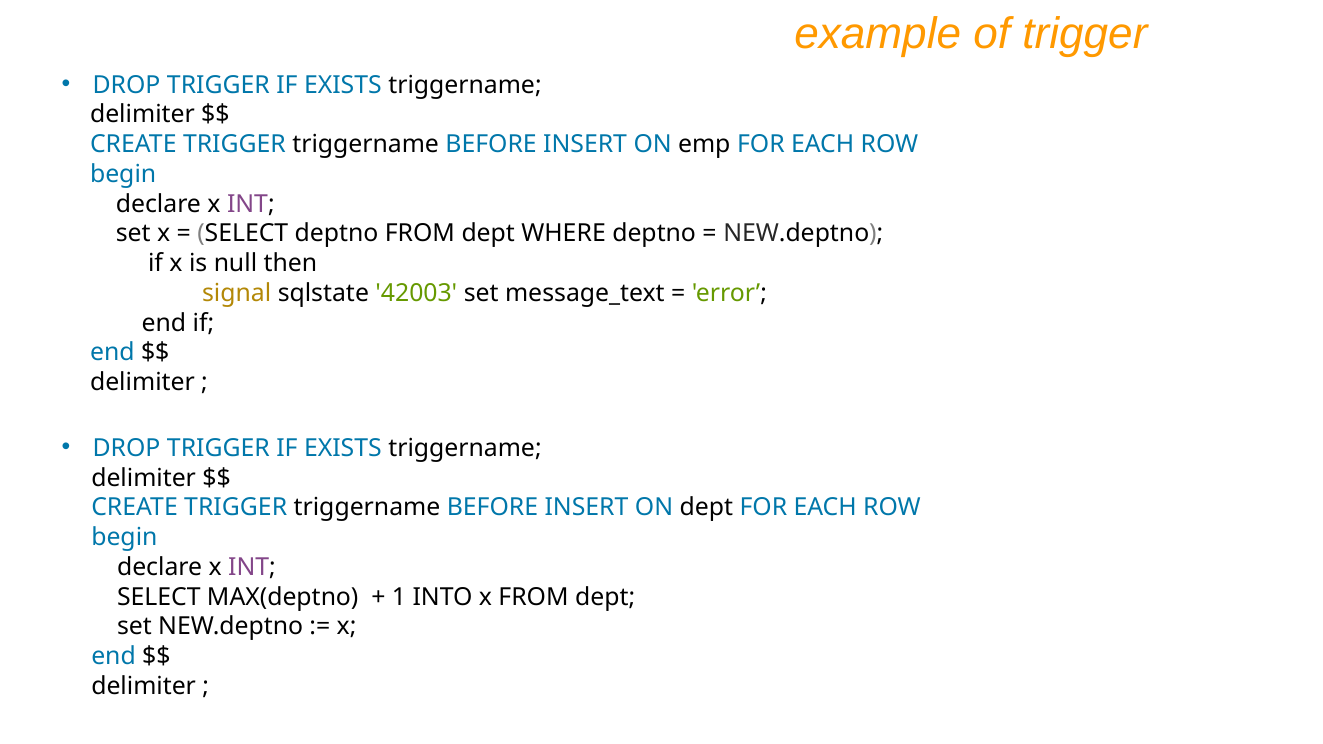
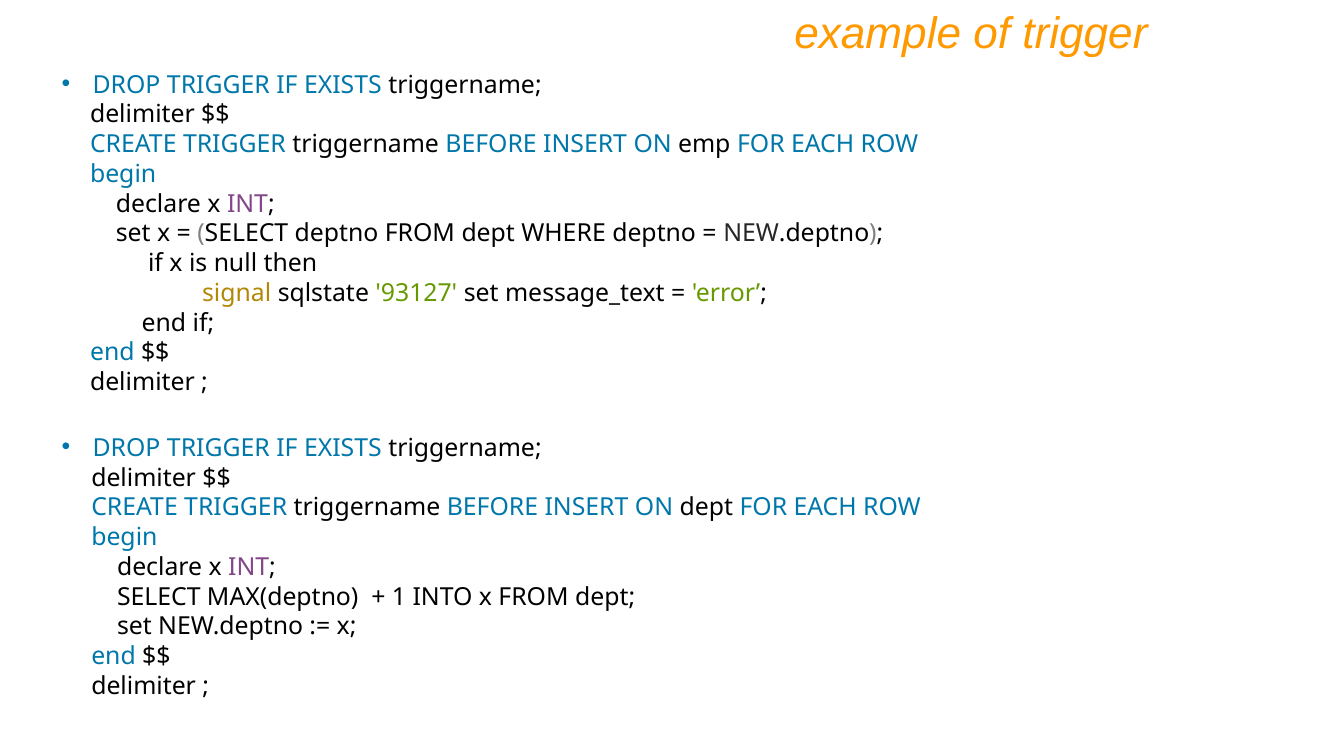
42003: 42003 -> 93127 (416, 293)
